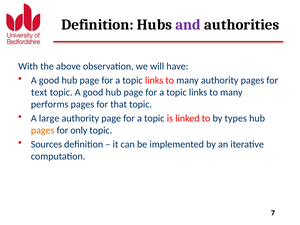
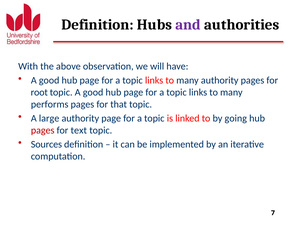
text: text -> root (39, 92)
types: types -> going (236, 118)
pages colour: orange -> red (43, 130)
only: only -> text (79, 130)
